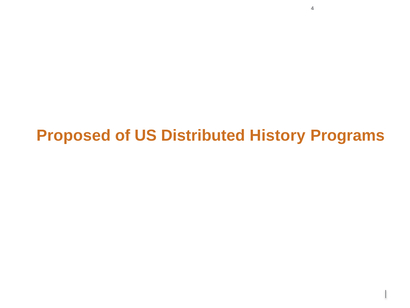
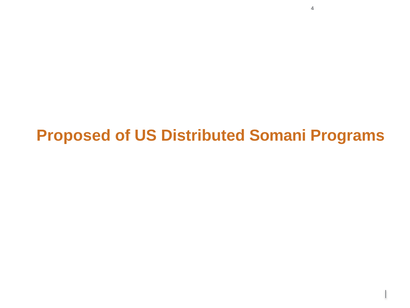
History: History -> Somani (278, 135)
